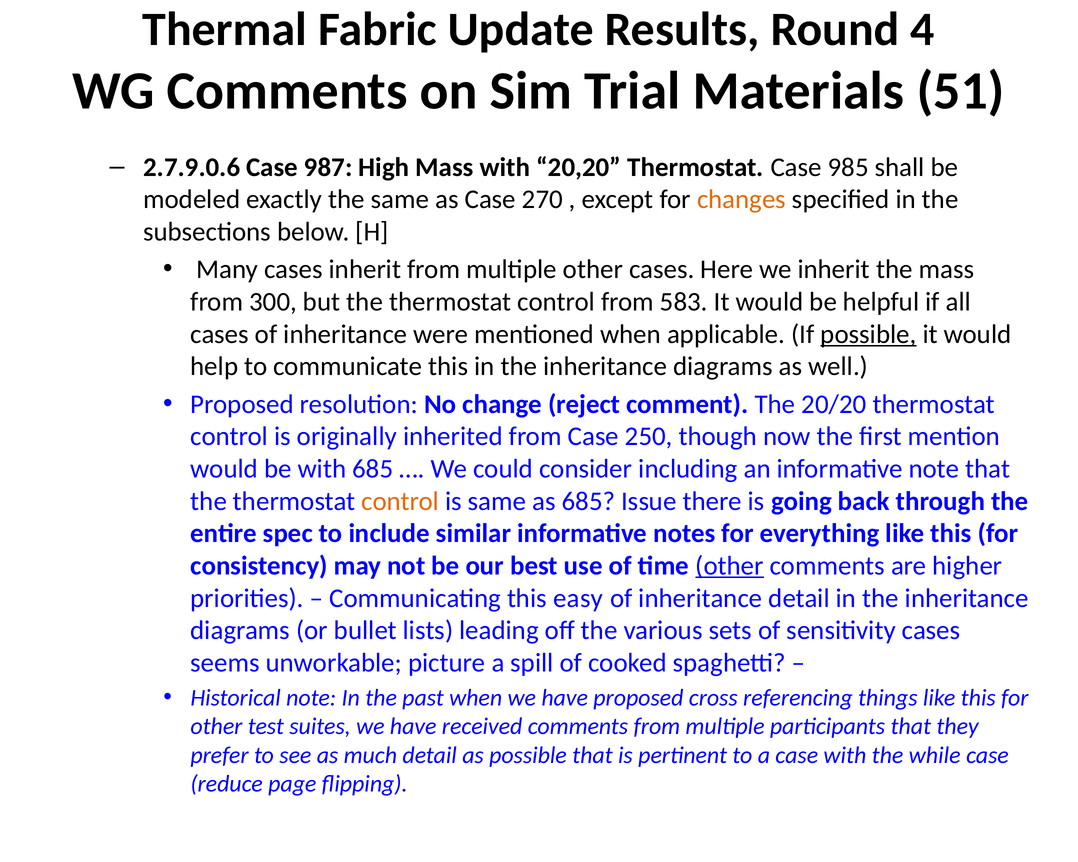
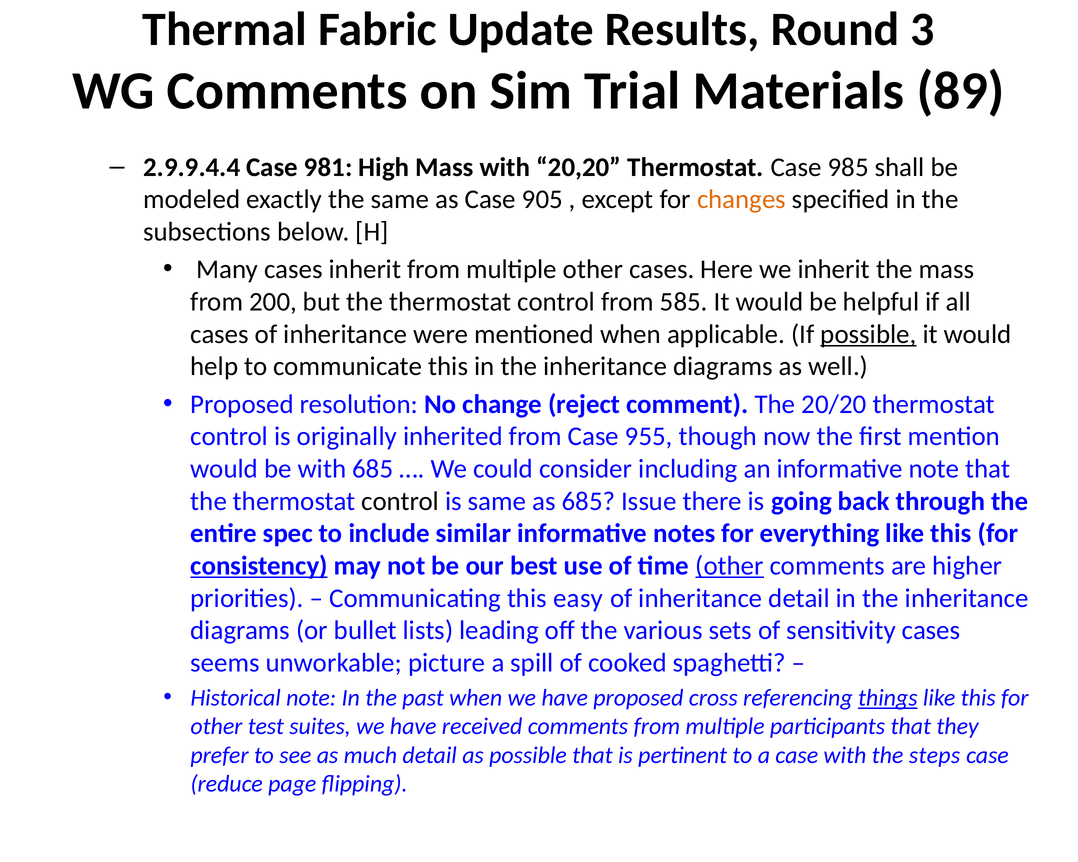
4: 4 -> 3 (923, 29)
51: 51 -> 89 (961, 91)
2.7.9.0.6: 2.7.9.0.6 -> 2.9.9.4.4 (192, 167)
987: 987 -> 981 (328, 167)
270: 270 -> 905 (542, 200)
300: 300 -> 200 (273, 302)
583: 583 -> 585 (684, 302)
250: 250 -> 955 (649, 437)
control colour: orange -> black (400, 501)
consistency underline: none -> present (259, 566)
things underline: none -> present (888, 698)
while: while -> steps (935, 756)
